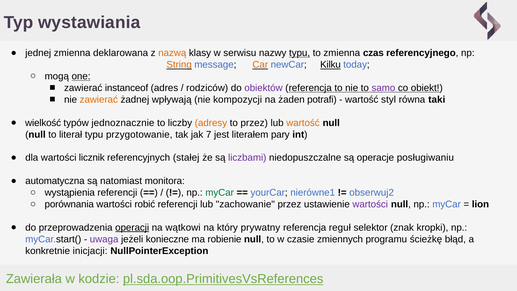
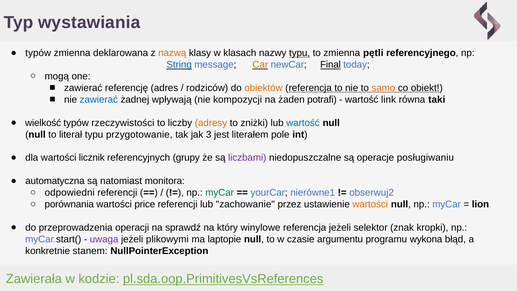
jednej: jednej -> typów (38, 53)
serwisu: serwisu -> klasach (240, 53)
czas: czas -> pętli (373, 53)
String colour: orange -> blue (179, 65)
Kilku: Kilku -> Final (330, 65)
one underline: present -> none (81, 76)
instanceof: instanceof -> referencję (127, 88)
obiektów colour: purple -> orange (263, 88)
samo colour: purple -> orange (383, 88)
zawierać colour: orange -> blue (99, 100)
styl: styl -> link (389, 100)
jednoznacznie: jednoznacznie -> rzeczywistości (123, 123)
to przez: przez -> zniżki (254, 123)
wartość colour: orange -> blue (303, 123)
7: 7 -> 3 (209, 134)
pary: pary -> pole (280, 134)
stałej: stałej -> grupy (186, 158)
wystąpienia: wystąpienia -> odpowiedni (70, 193)
robić: robić -> price (145, 204)
wartości colour: purple -> orange (370, 204)
operacji underline: present -> none (132, 227)
wątkowi: wątkowi -> sprawdź (183, 227)
prywatny: prywatny -> winylowe (260, 227)
referencja reguł: reguł -> jeżeli (340, 227)
konieczne: konieczne -> plikowymi (167, 239)
robienie: robienie -> laptopie (224, 239)
zmiennych: zmiennych -> argumentu (340, 239)
ścieżkę: ścieżkę -> wykona (426, 239)
inicjacji: inicjacji -> stanem (90, 251)
